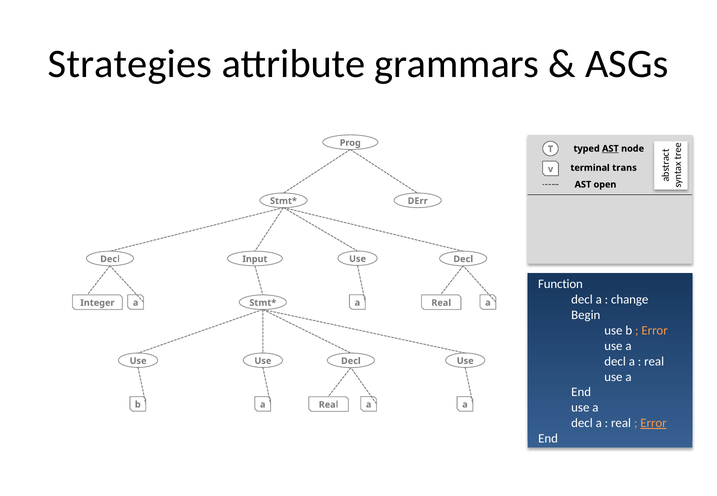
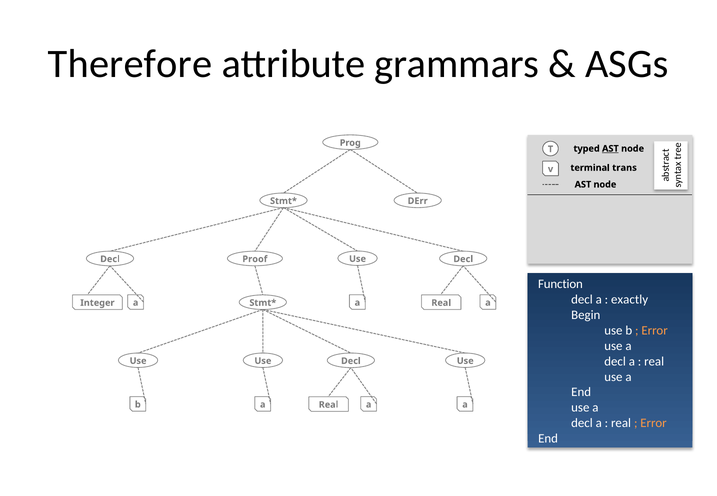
Strategies: Strategies -> Therefore (130, 64)
open: open -> node (605, 185)
Input: Input -> Proof (255, 259)
change: change -> exactly (630, 300)
Error underline: present -> none (654, 423)
